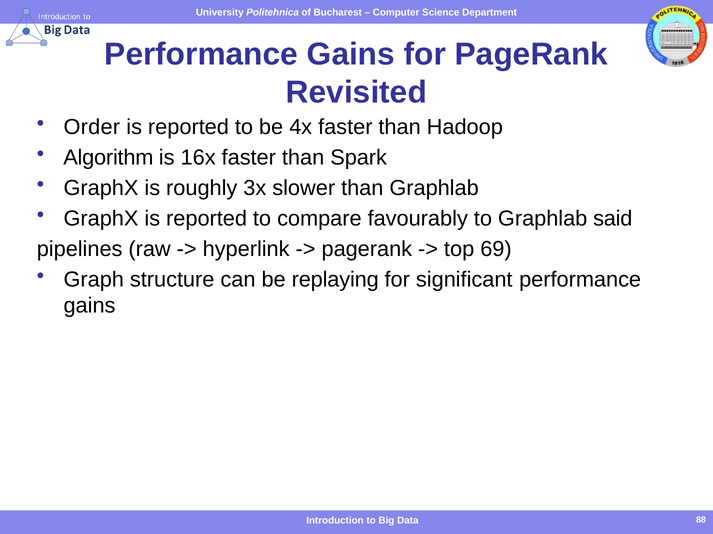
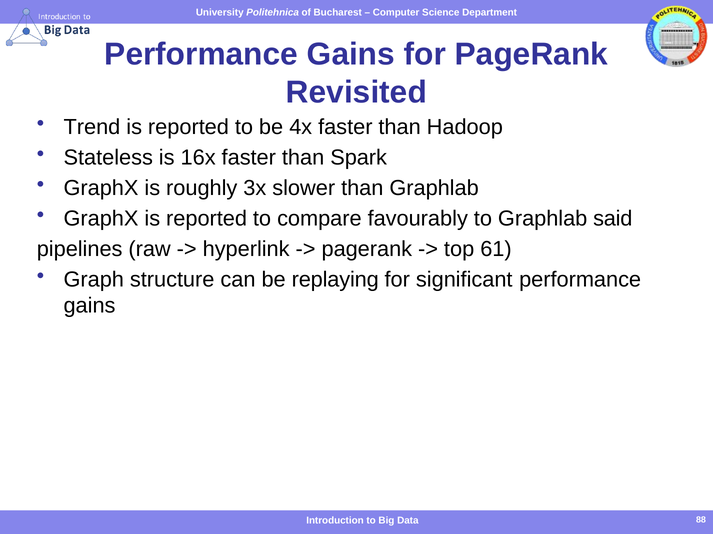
Order: Order -> Trend (92, 127)
Algorithm: Algorithm -> Stateless (108, 158)
69: 69 -> 61 (496, 249)
